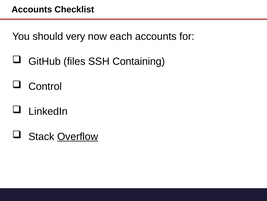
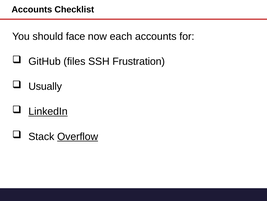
very: very -> face (76, 36)
Containing: Containing -> Frustration (139, 61)
Control: Control -> Usually (45, 86)
LinkedIn underline: none -> present (48, 111)
